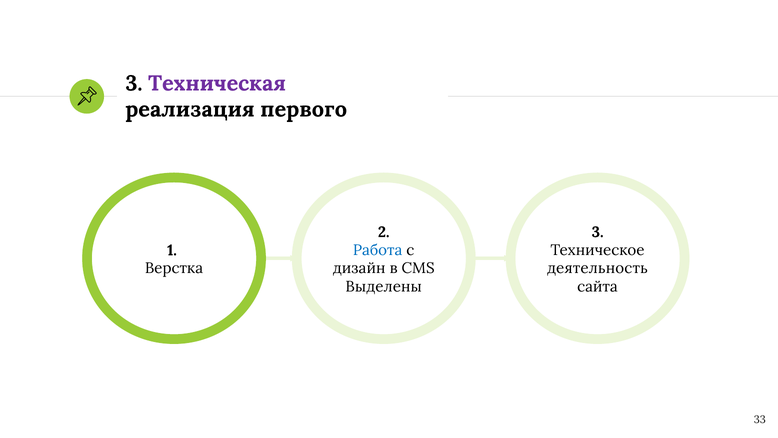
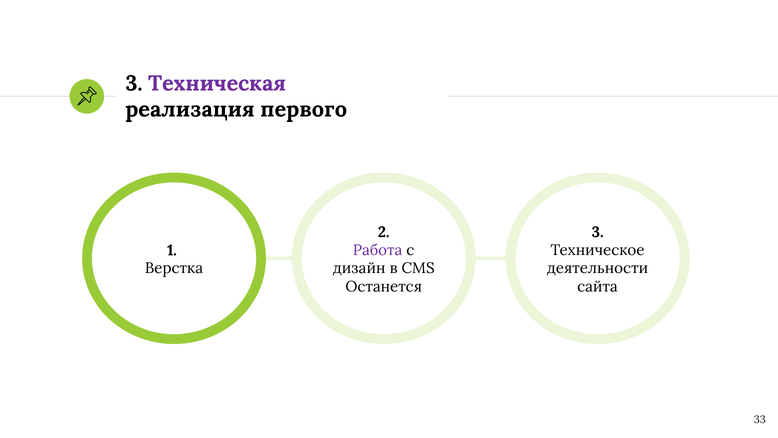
Работа colour: blue -> purple (378, 250)
деятельность: деятельность -> деятельности (597, 268)
Выделены: Выделены -> Останется (384, 286)
